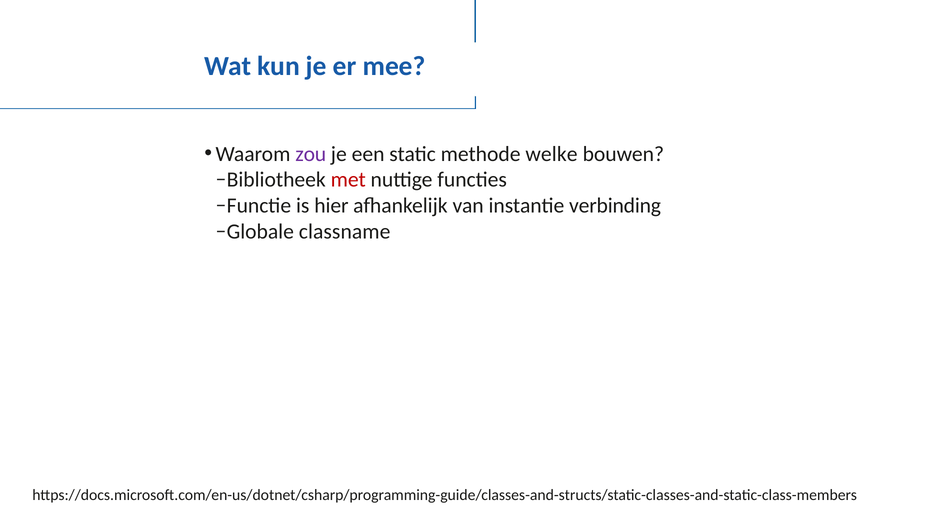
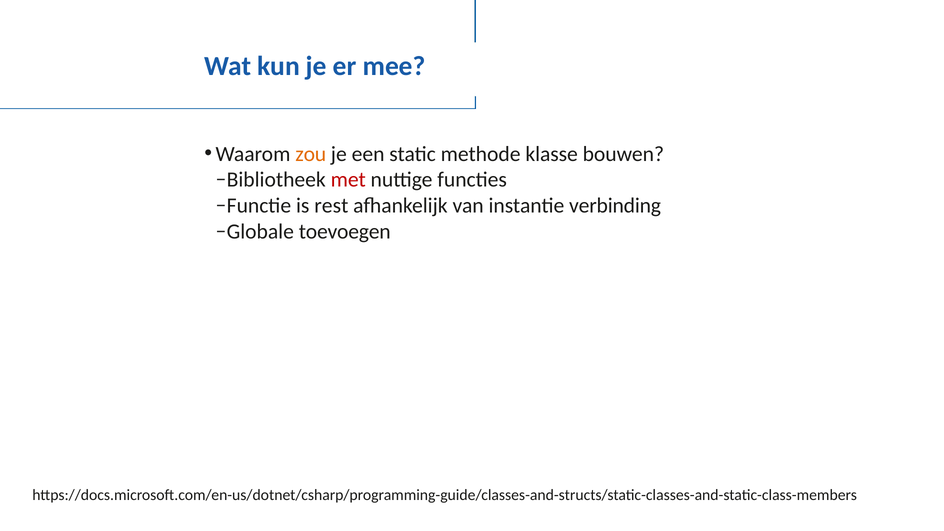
zou colour: purple -> orange (311, 154)
welke: welke -> klasse (552, 154)
hier: hier -> rest (331, 206)
classname: classname -> toevoegen (345, 232)
